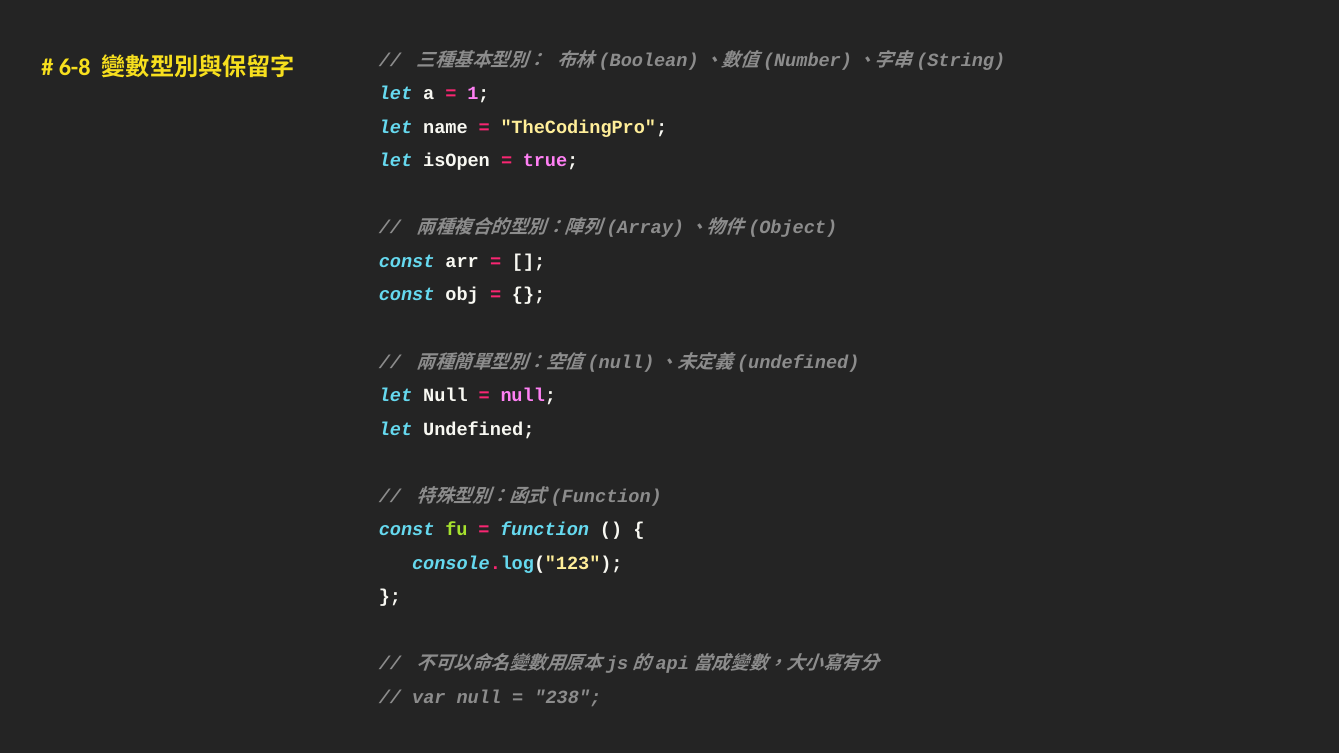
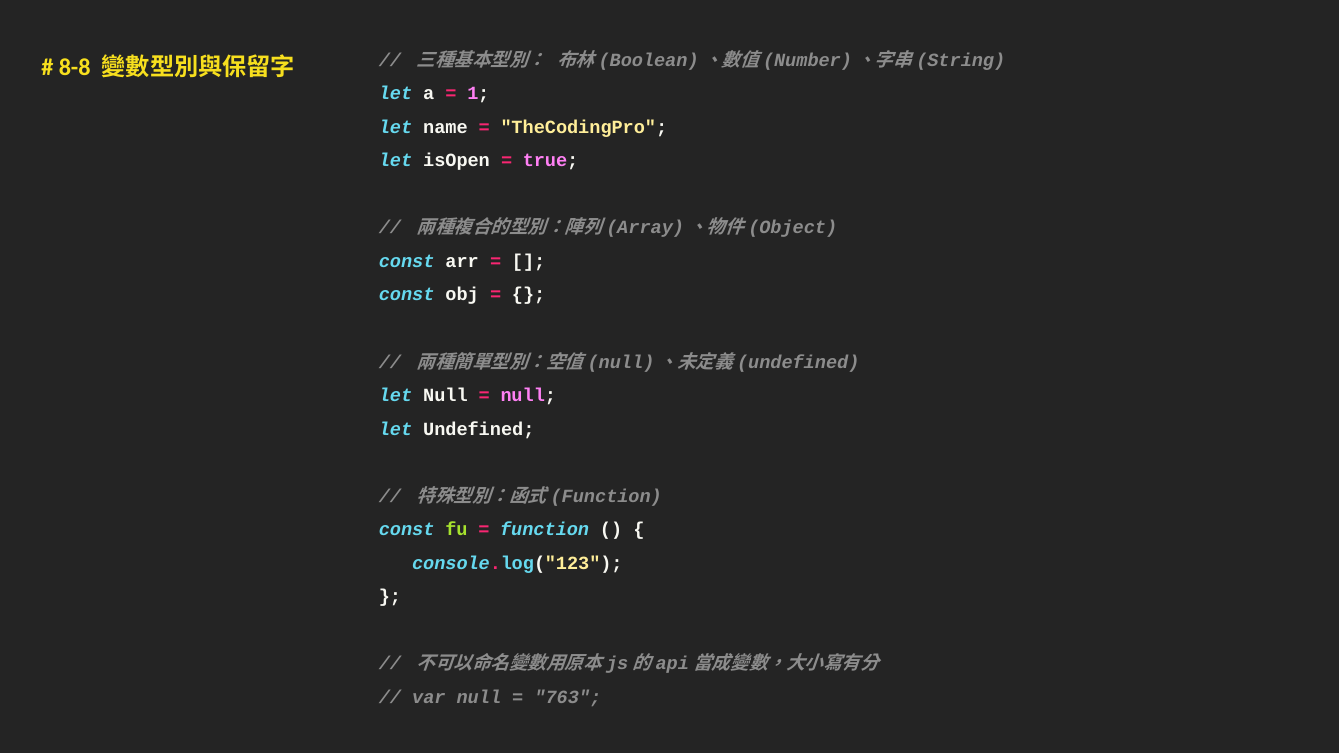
6-8: 6-8 -> 8-8 (75, 67)
238: 238 -> 763 (568, 697)
